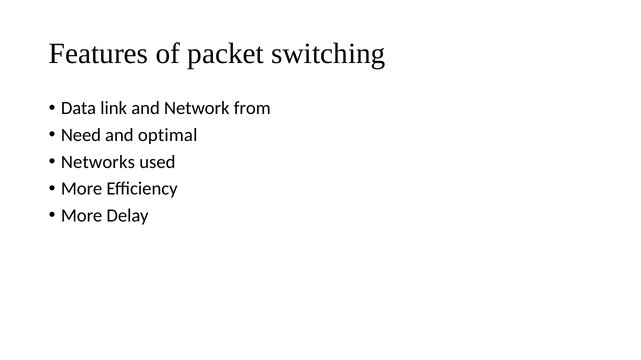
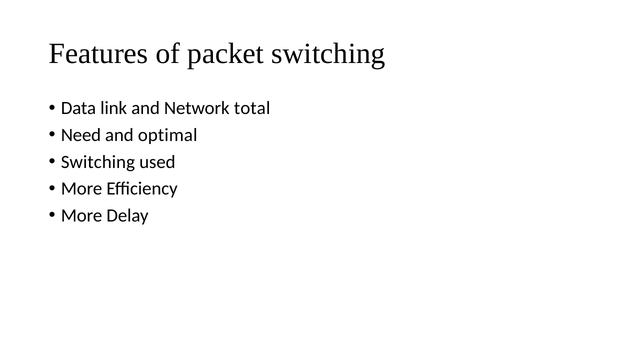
from: from -> total (252, 108)
Networks: Networks -> Switching (98, 162)
